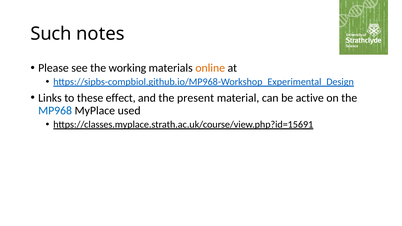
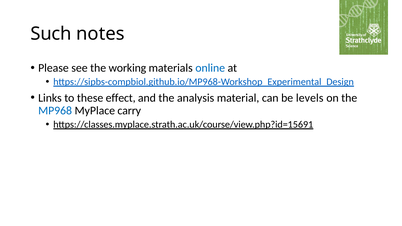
online colour: orange -> blue (210, 68)
present: present -> analysis (196, 98)
active: active -> levels (310, 98)
used: used -> carry (129, 111)
